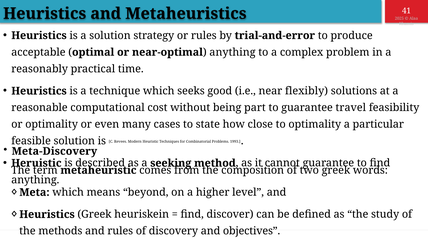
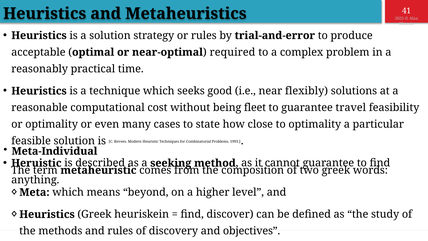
near-optimal anything: anything -> required (232, 52)
part: part -> fleet (255, 108)
Meta-Discovery: Meta-Discovery -> Meta-Individual (54, 151)
